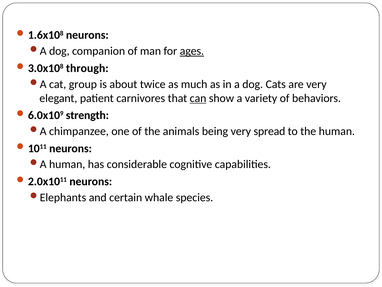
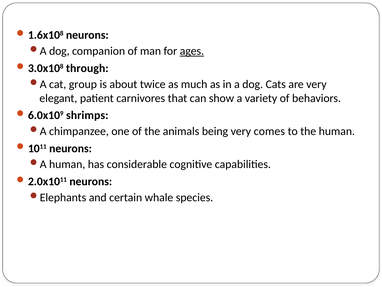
can underline: present -> none (198, 98)
strength: strength -> shrimps (87, 115)
spread: spread -> comes (269, 131)
